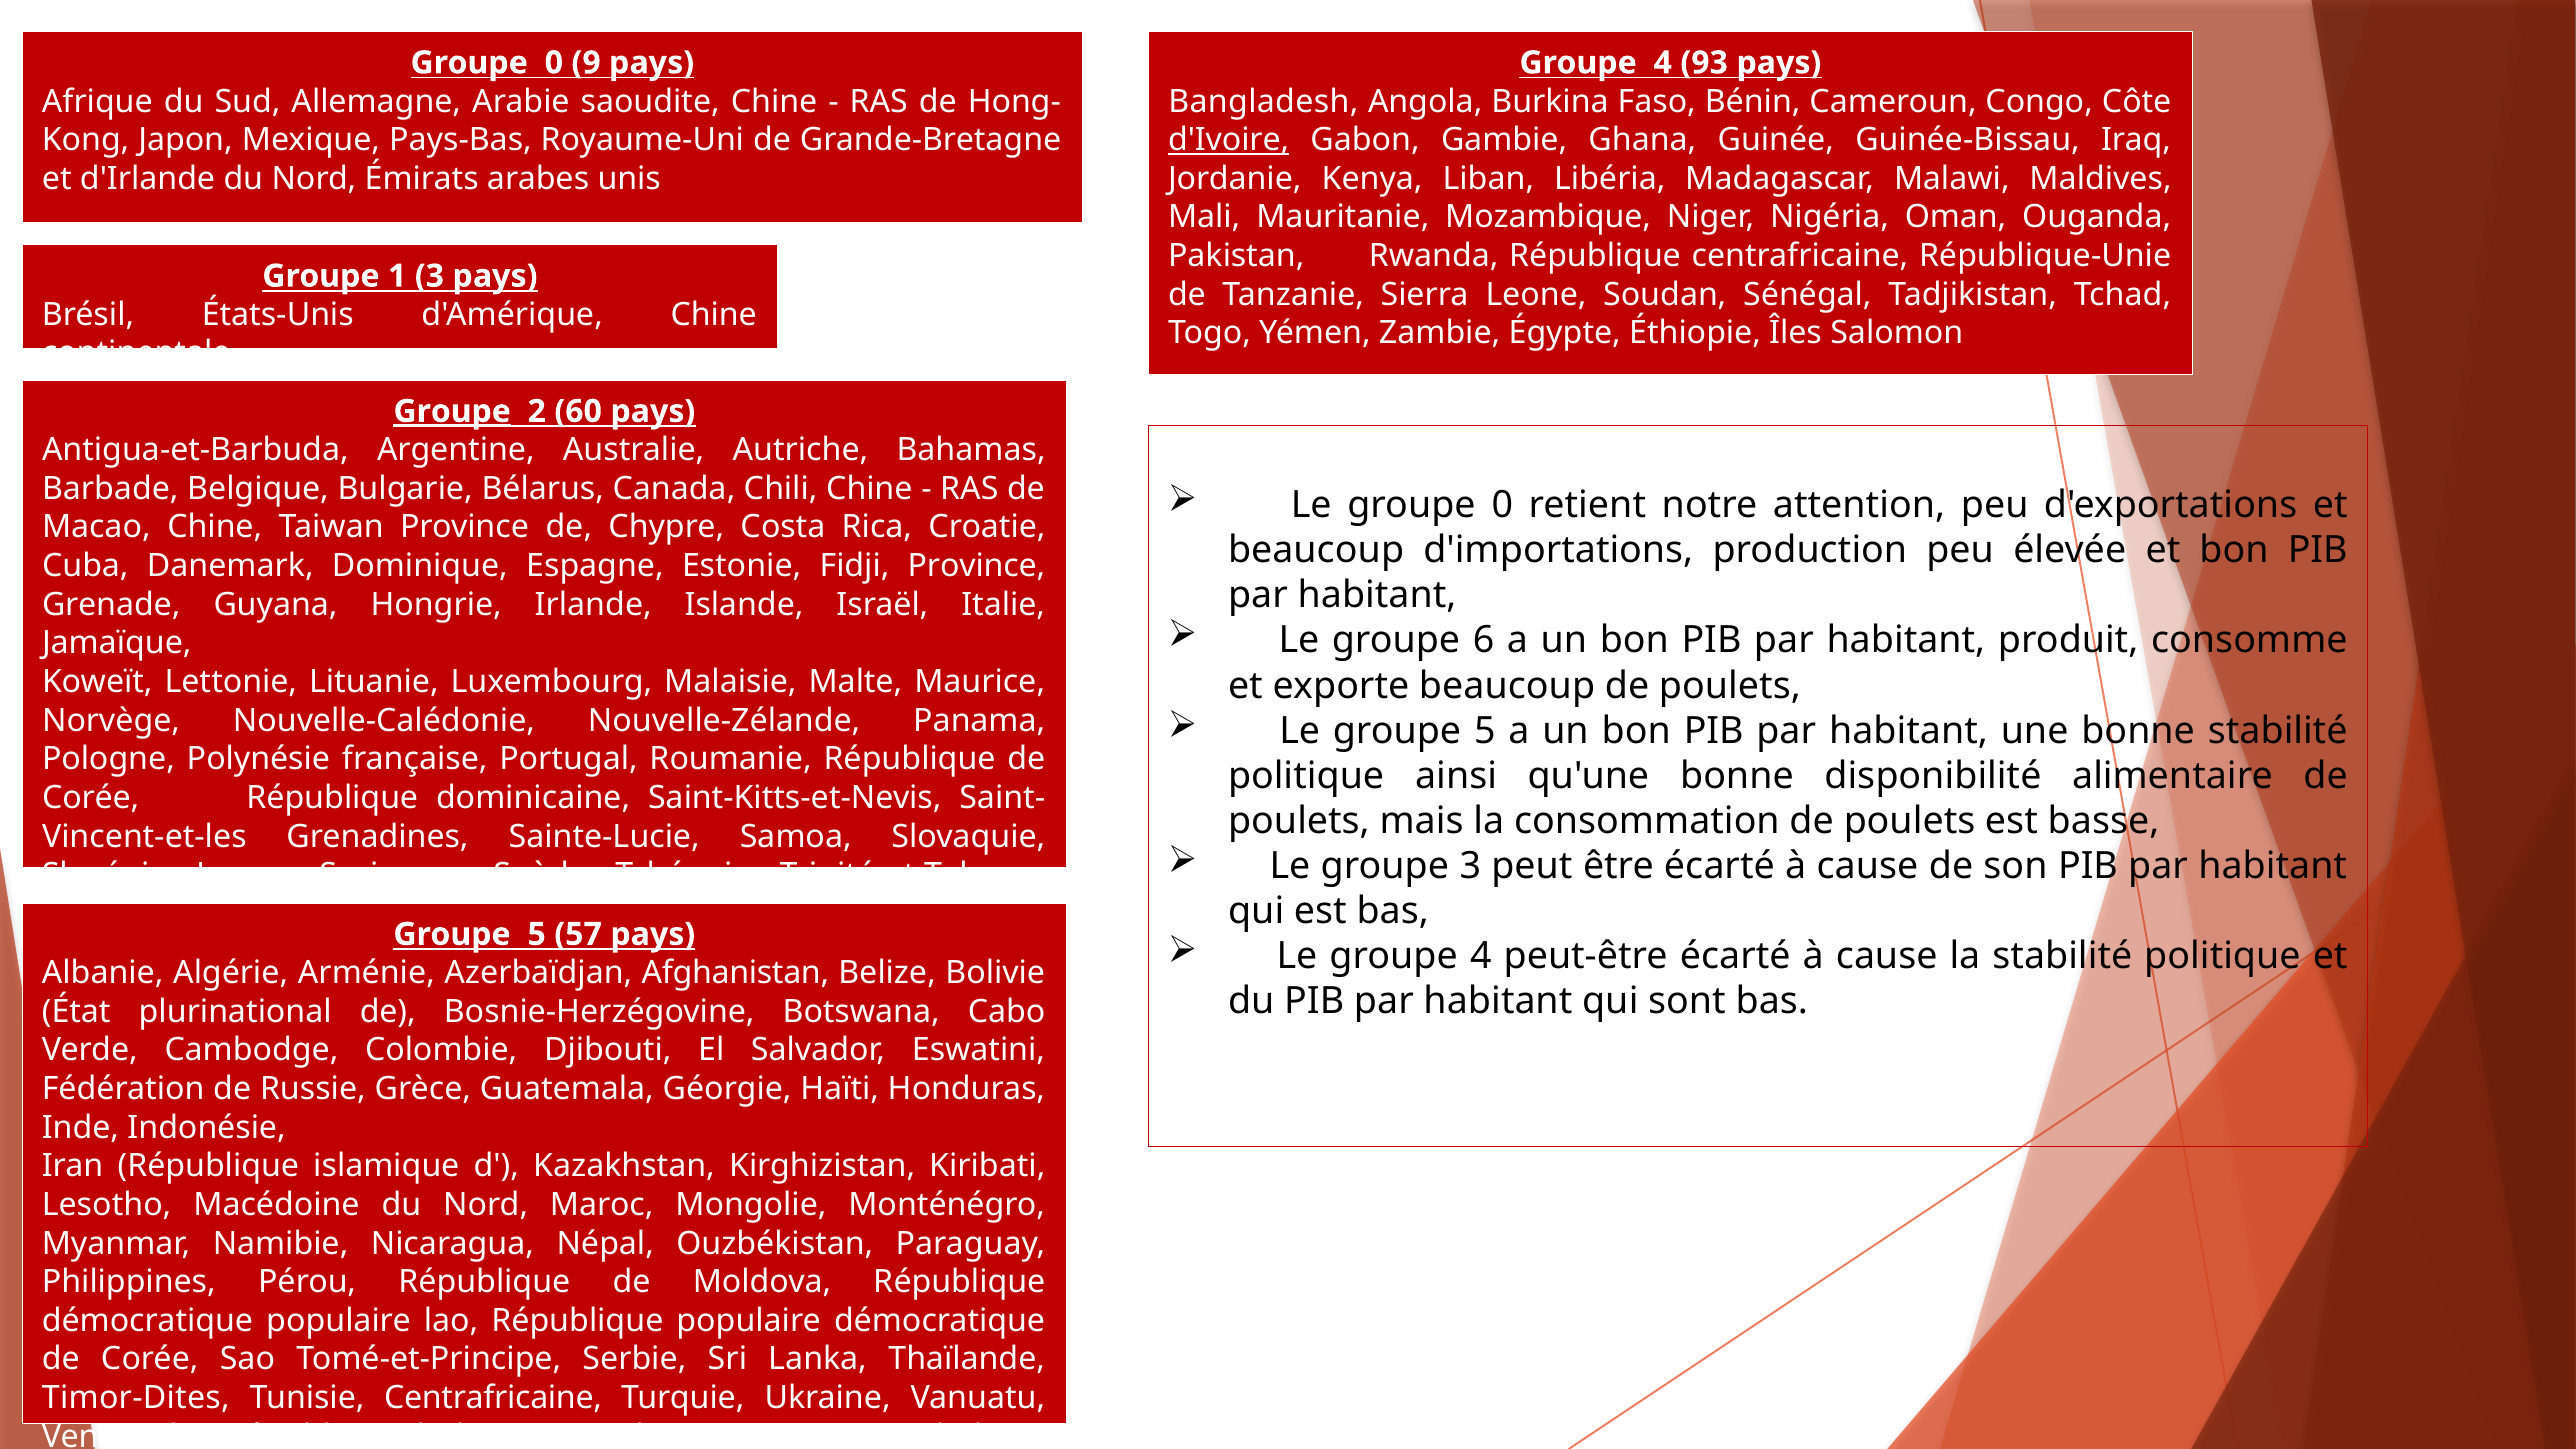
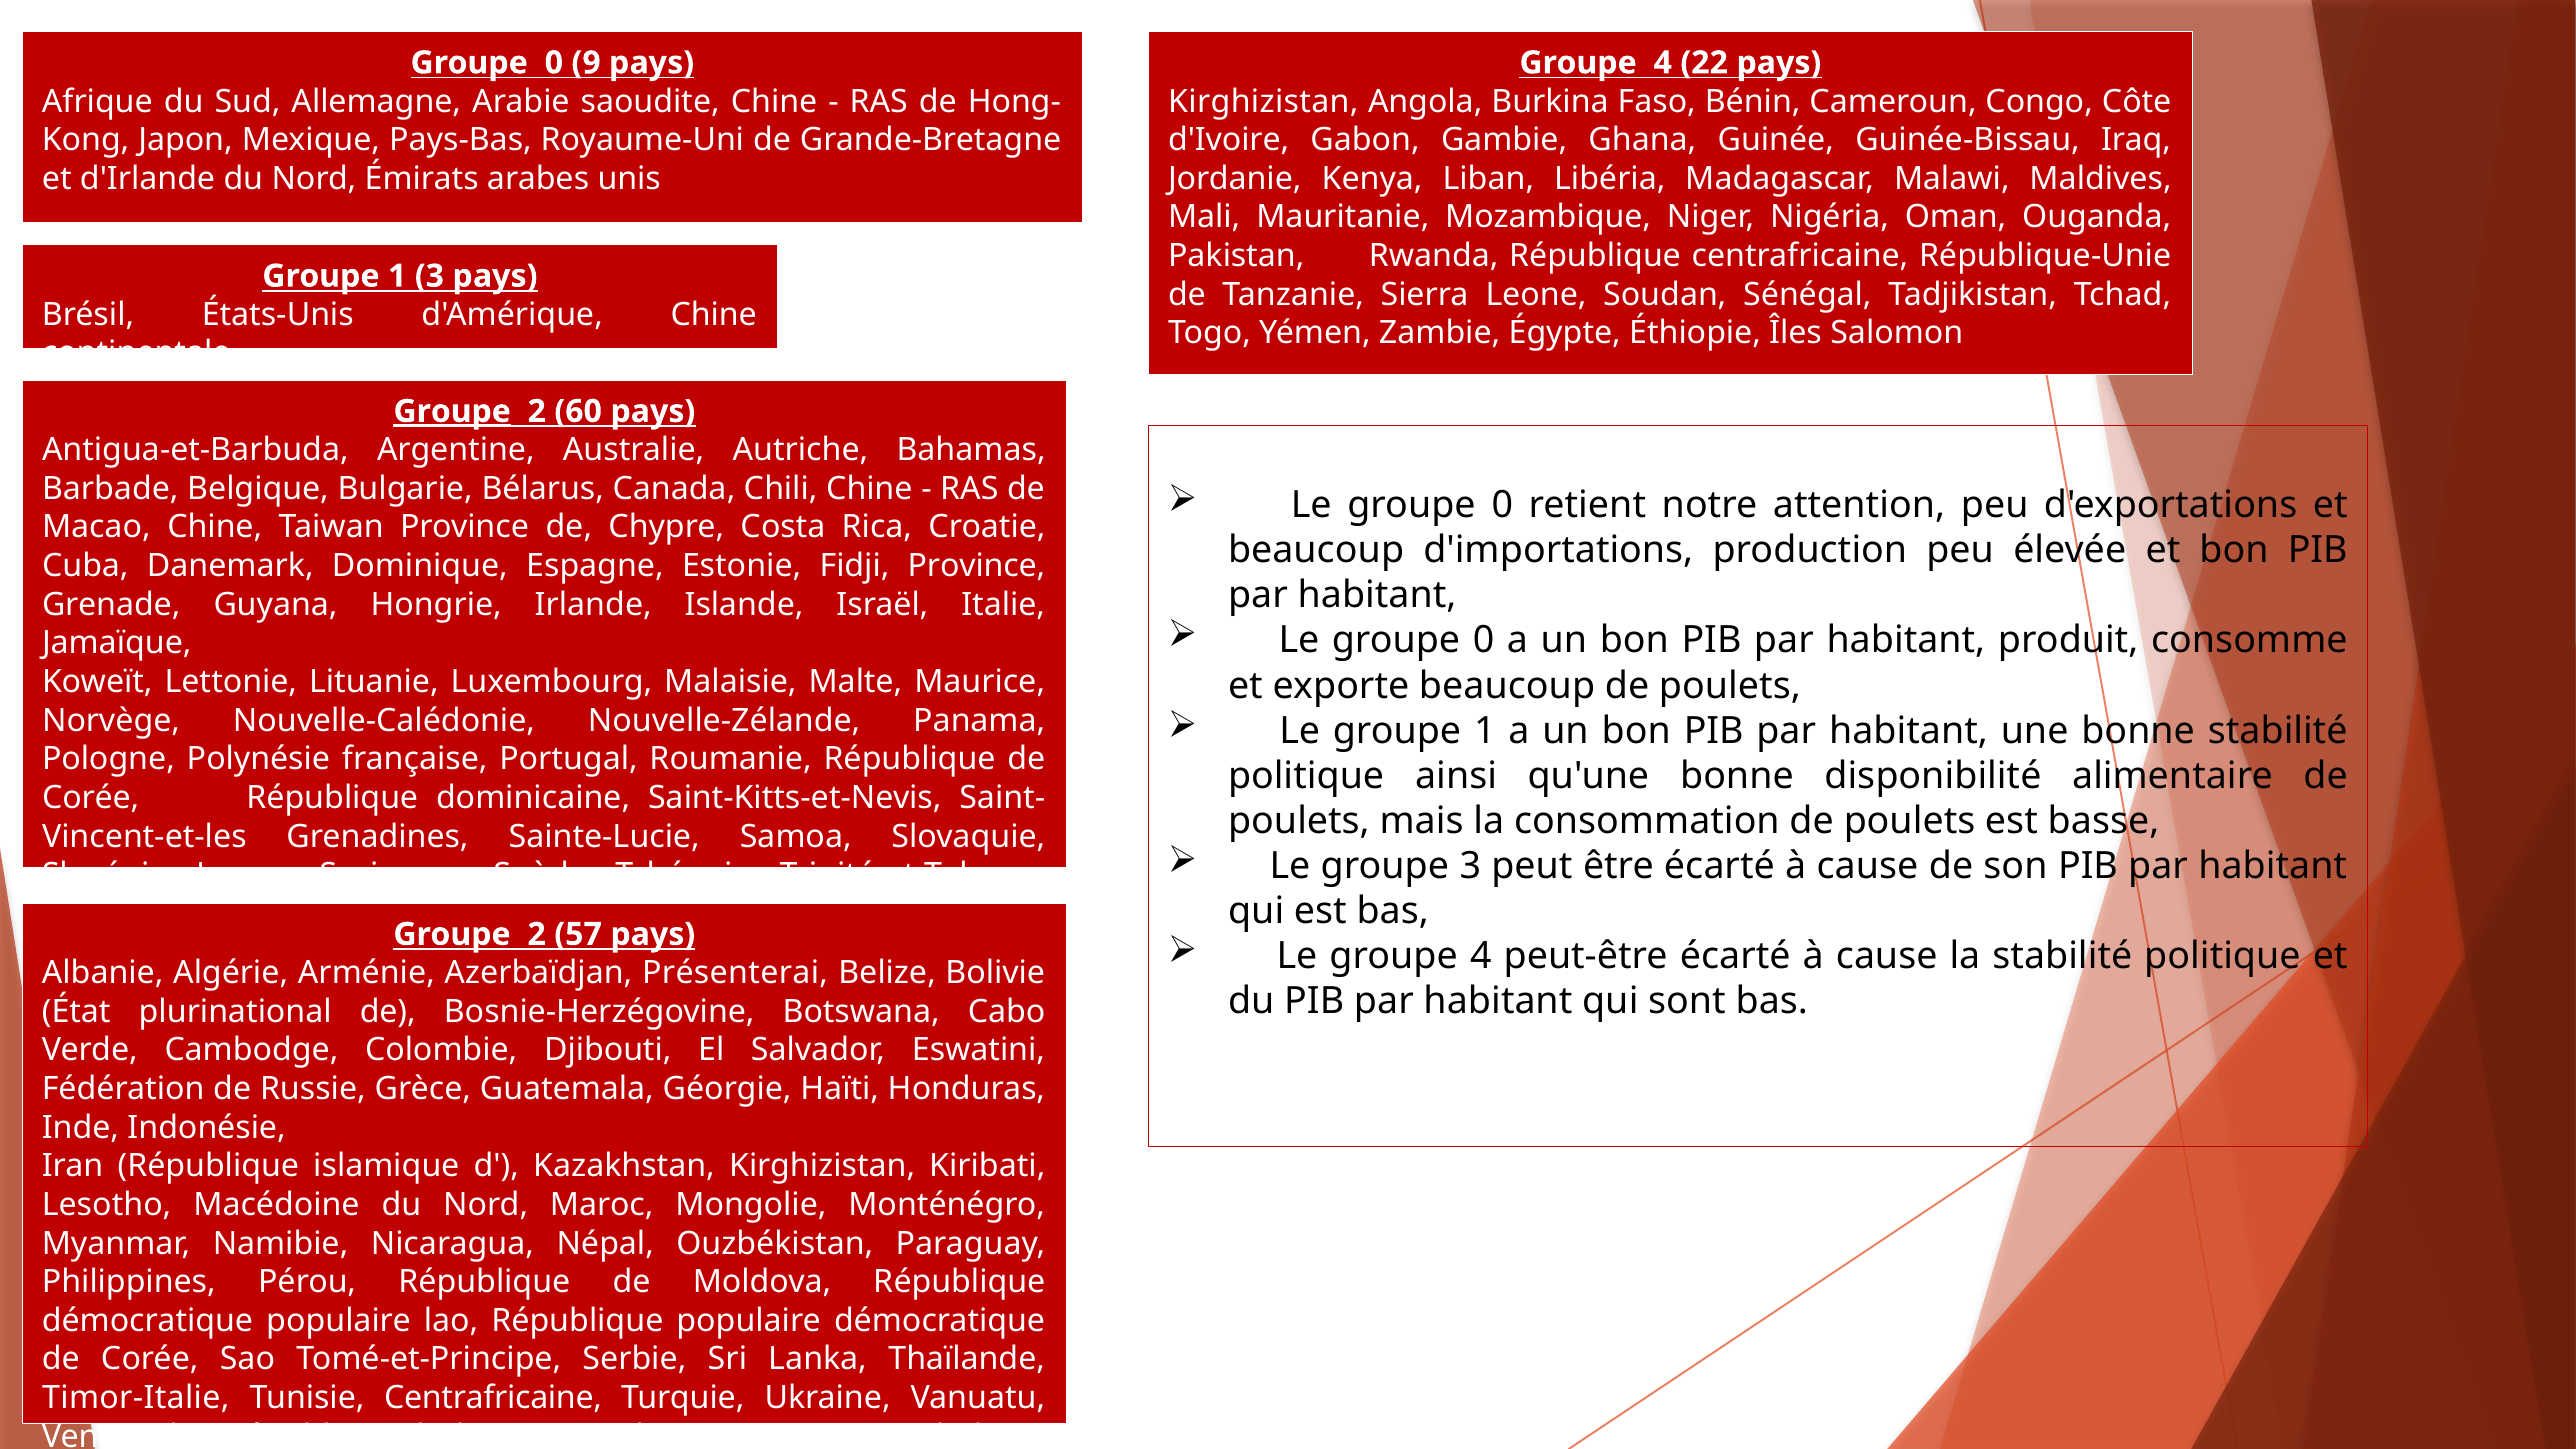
93: 93 -> 22 (1704, 63)
Bangladesh: Bangladesh -> Kirghizistan (1263, 101)
d'Ivoire underline: present -> none (1229, 140)
6: 6 -> 0 (1484, 641)
Le groupe 5: 5 -> 1 (1485, 731)
5: 5 -> 2 (537, 934)
Afghanistan: Afghanistan -> Présenterai (735, 973)
Timor-Dites: Timor-Dites -> Timor-Italie (136, 1398)
